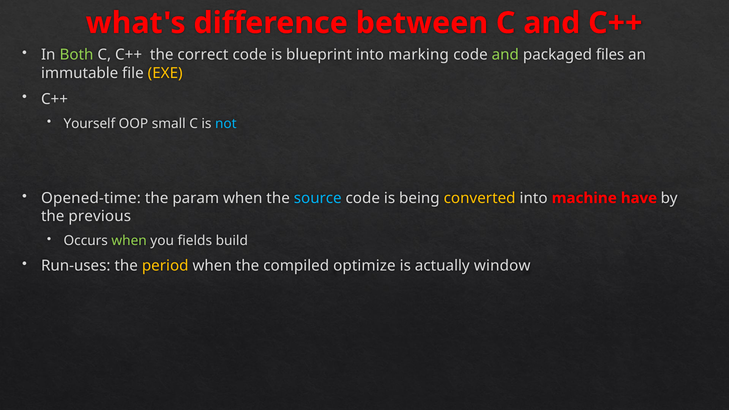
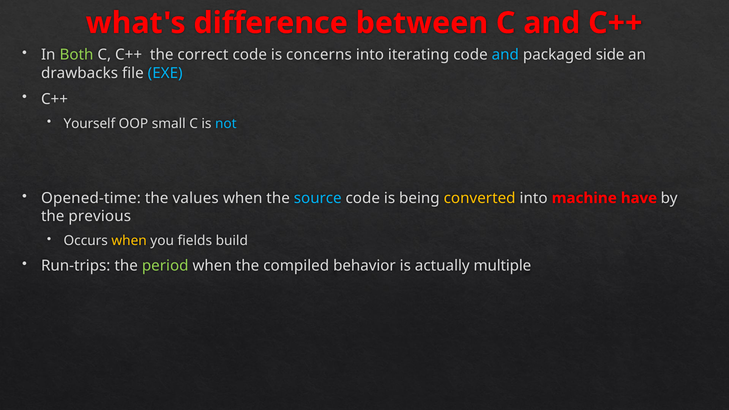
blueprint: blueprint -> concerns (319, 55)
marking: marking -> iterating (419, 55)
and colour: light green -> light blue (505, 55)
files: files -> side (610, 55)
immutable: immutable -> drawbacks (80, 73)
EXE colour: yellow -> light blue (165, 73)
param: param -> values (196, 198)
when colour: light green -> yellow (129, 241)
Run-uses: Run-uses -> Run-trips (76, 266)
period colour: yellow -> light green (165, 266)
optimize: optimize -> behavior (364, 266)
window: window -> multiple (502, 266)
